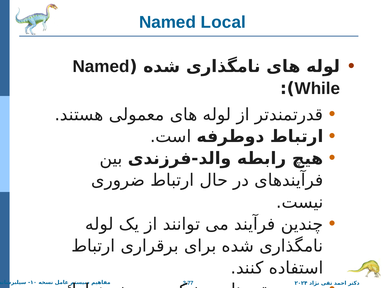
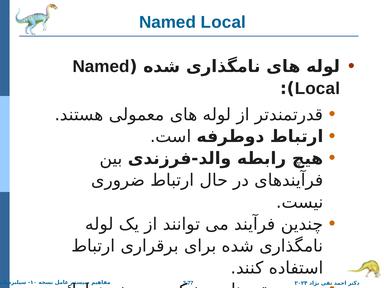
While: While -> Local (317, 88)
